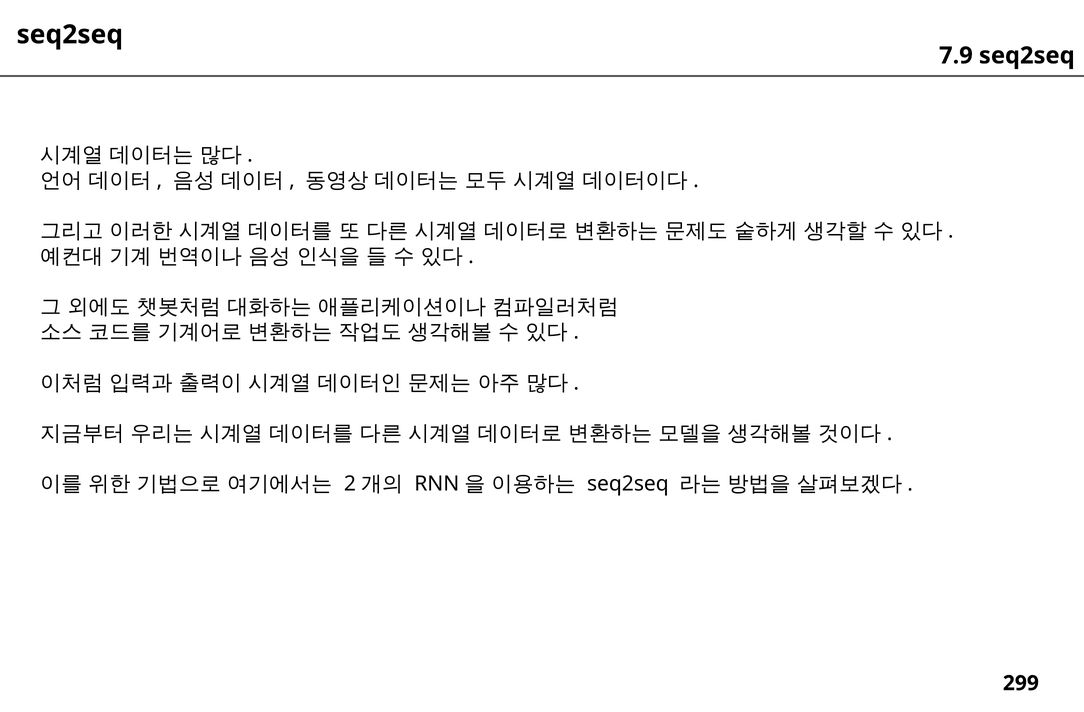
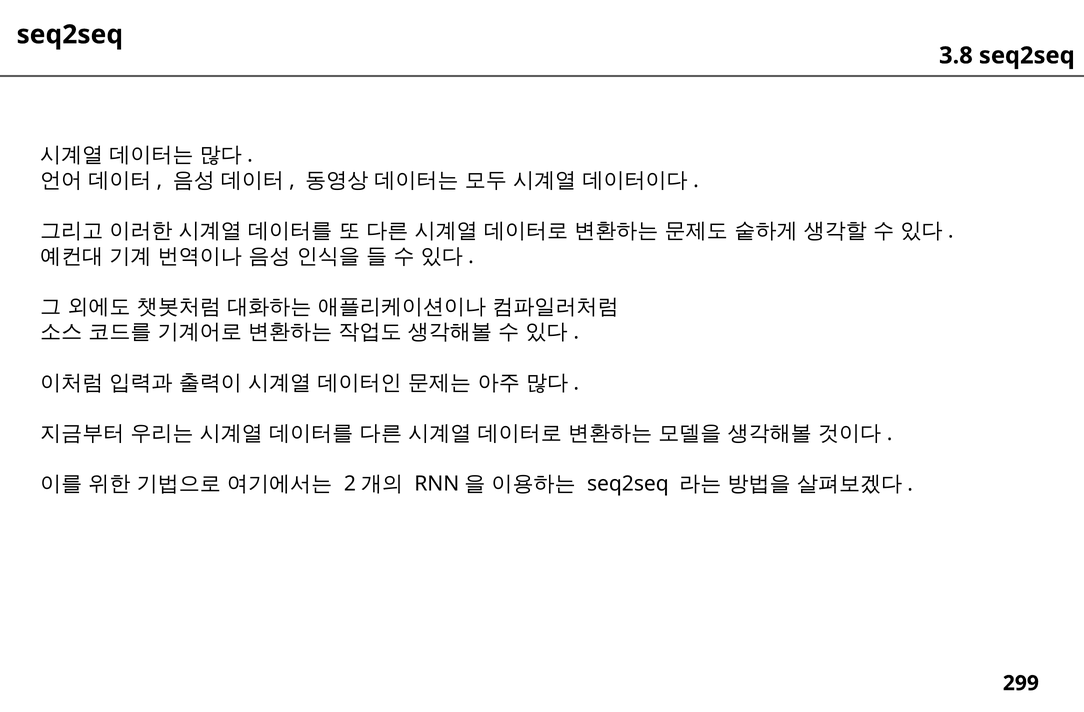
7.9: 7.9 -> 3.8 (956, 56)
